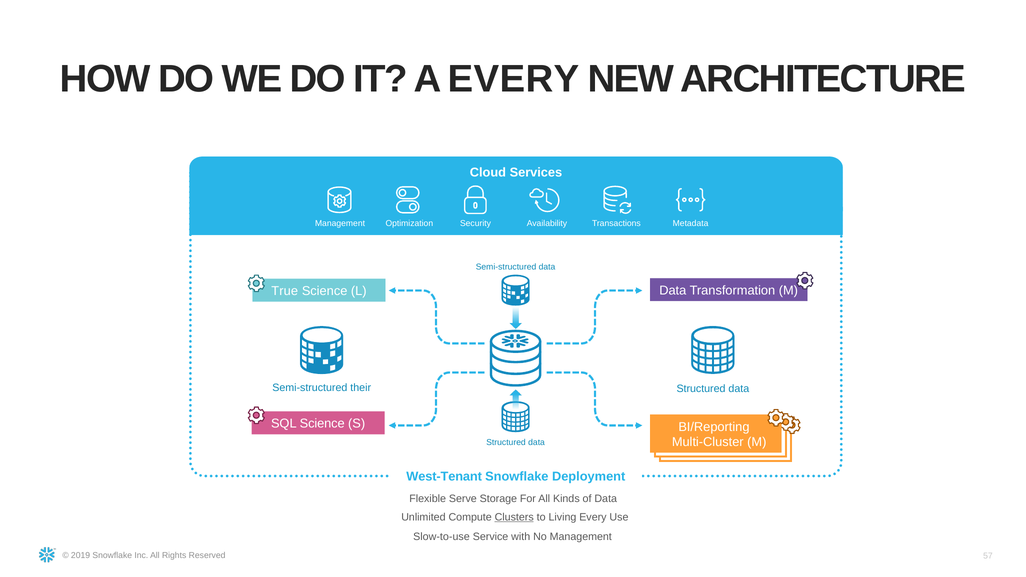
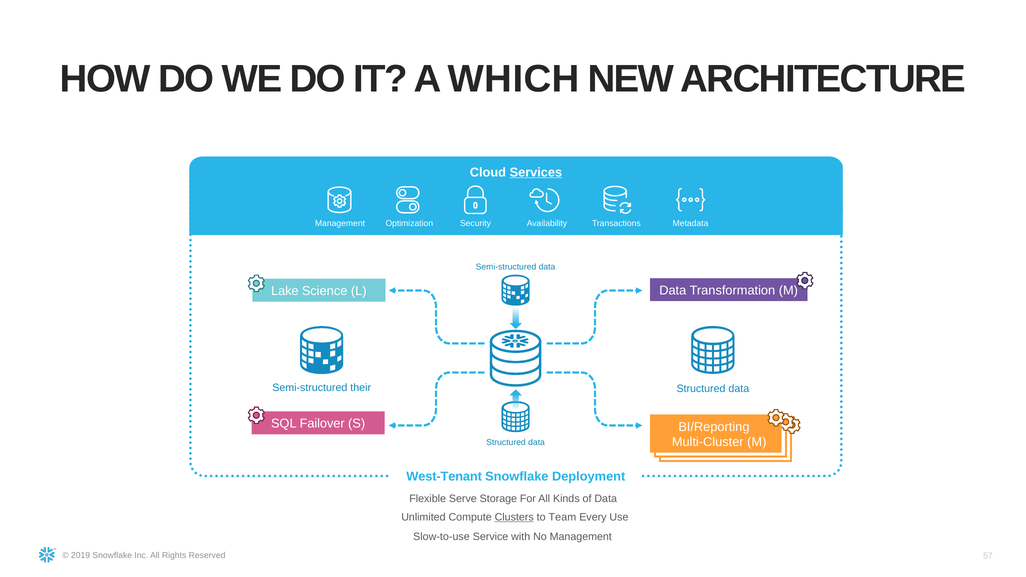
A EVERY: EVERY -> WHICH (514, 79)
Services underline: none -> present (536, 172)
True: True -> Lake (285, 291)
SQL Science: Science -> Failover (322, 424)
Living: Living -> Team (562, 517)
